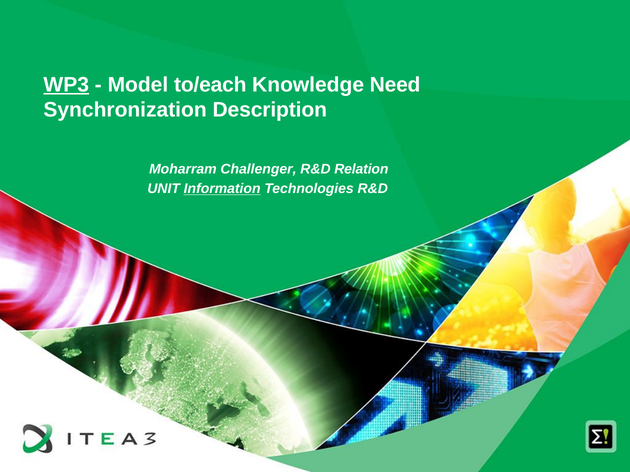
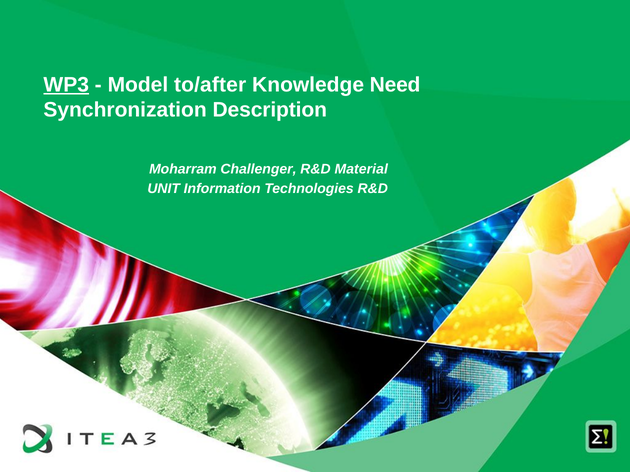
to/each: to/each -> to/after (210, 85)
Relation: Relation -> Material (361, 169)
Information underline: present -> none (222, 189)
